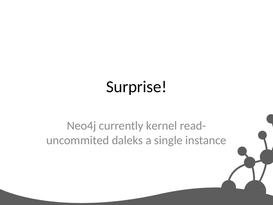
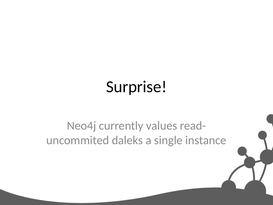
kernel: kernel -> values (162, 126)
